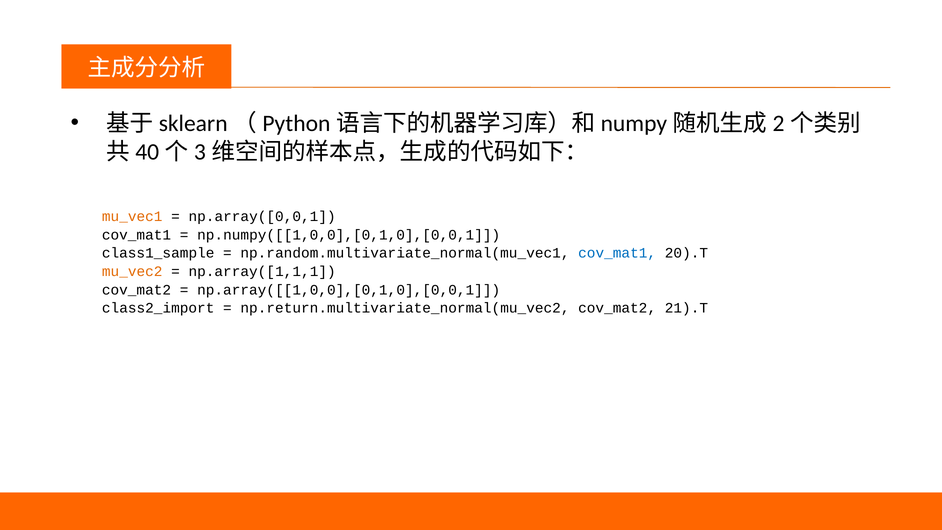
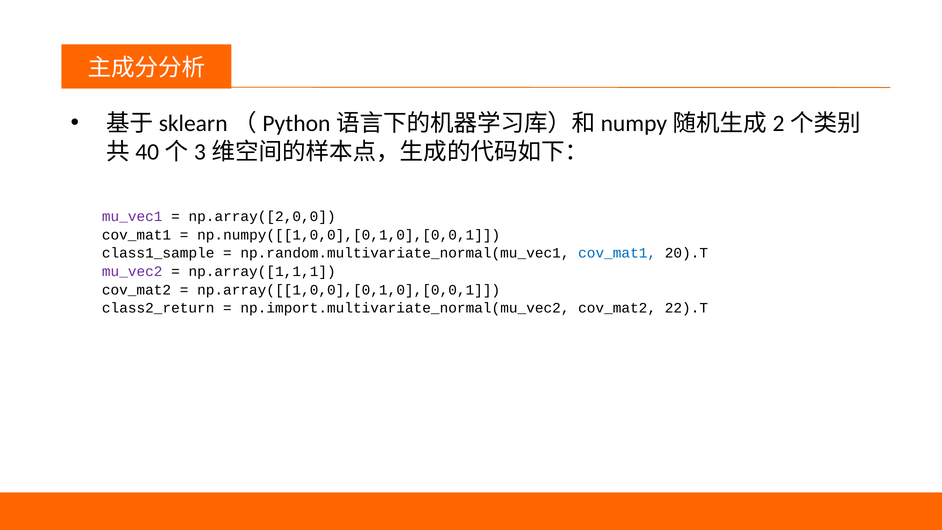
mu_vec1 colour: orange -> purple (132, 217)
np.array([0,0,1: np.array([0,0,1 -> np.array([2,0,0 (262, 217)
mu_vec2 colour: orange -> purple (132, 271)
class2_import: class2_import -> class2_return (158, 308)
np.return.multivariate_normal(mu_vec2: np.return.multivariate_normal(mu_vec2 -> np.import.multivariate_normal(mu_vec2 (405, 308)
21).T: 21).T -> 22).T (686, 308)
